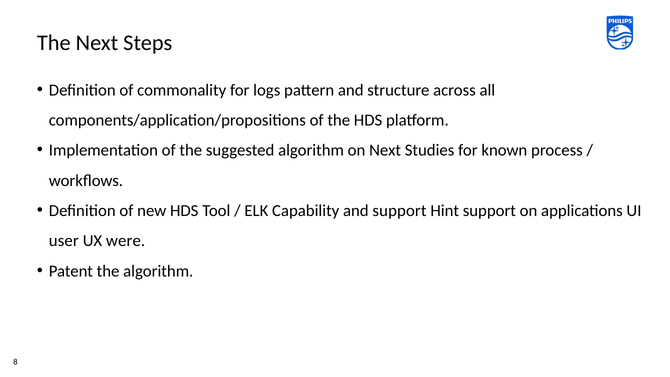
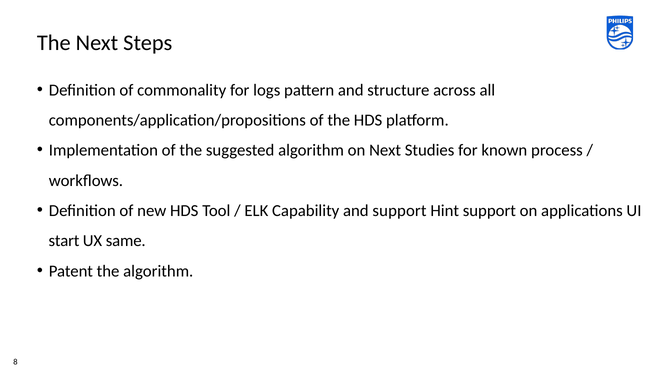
user: user -> start (64, 241)
were: were -> same (126, 241)
